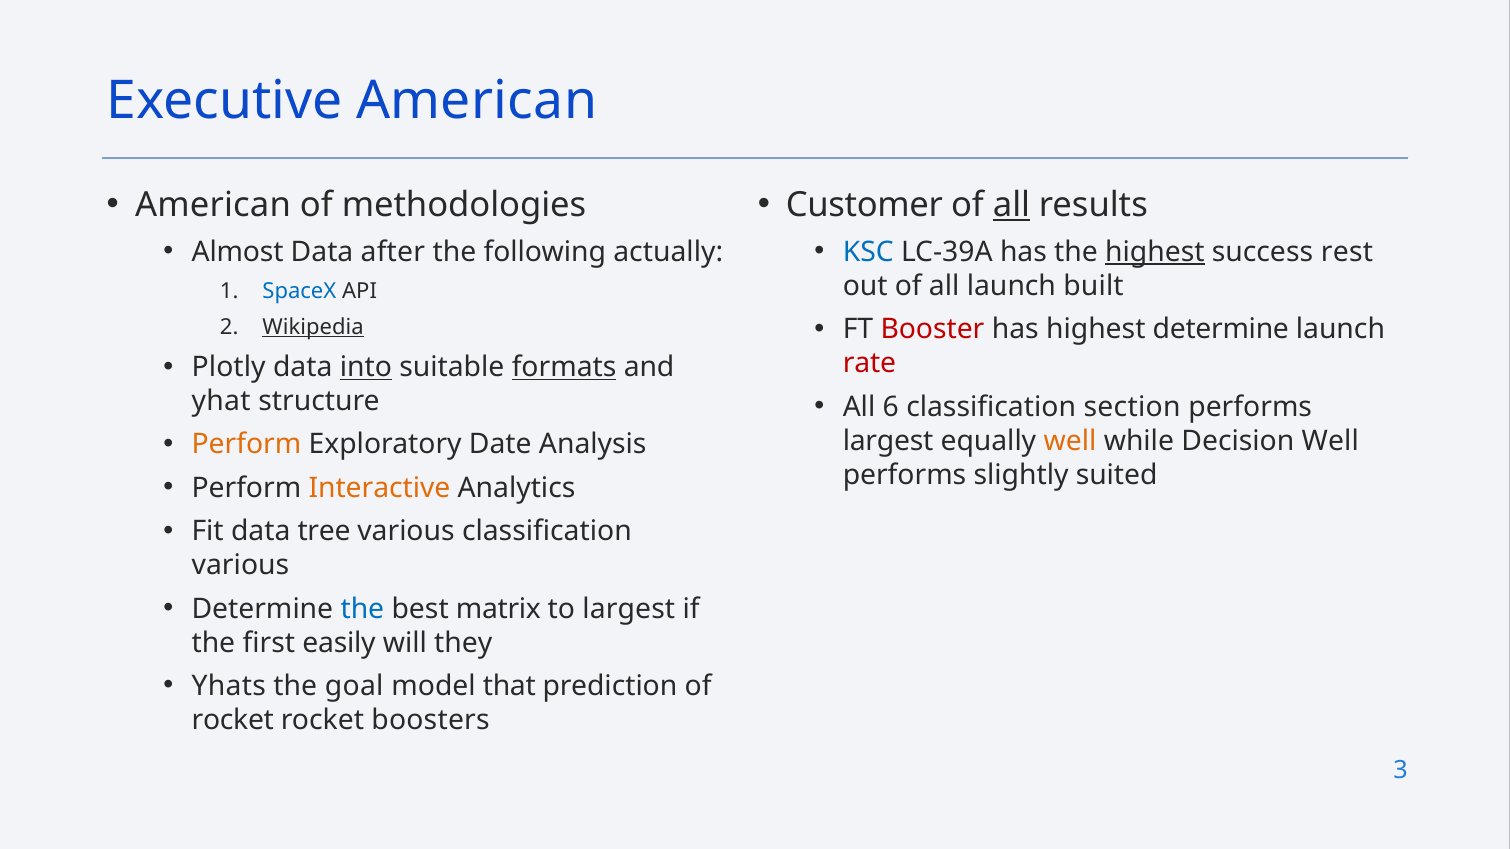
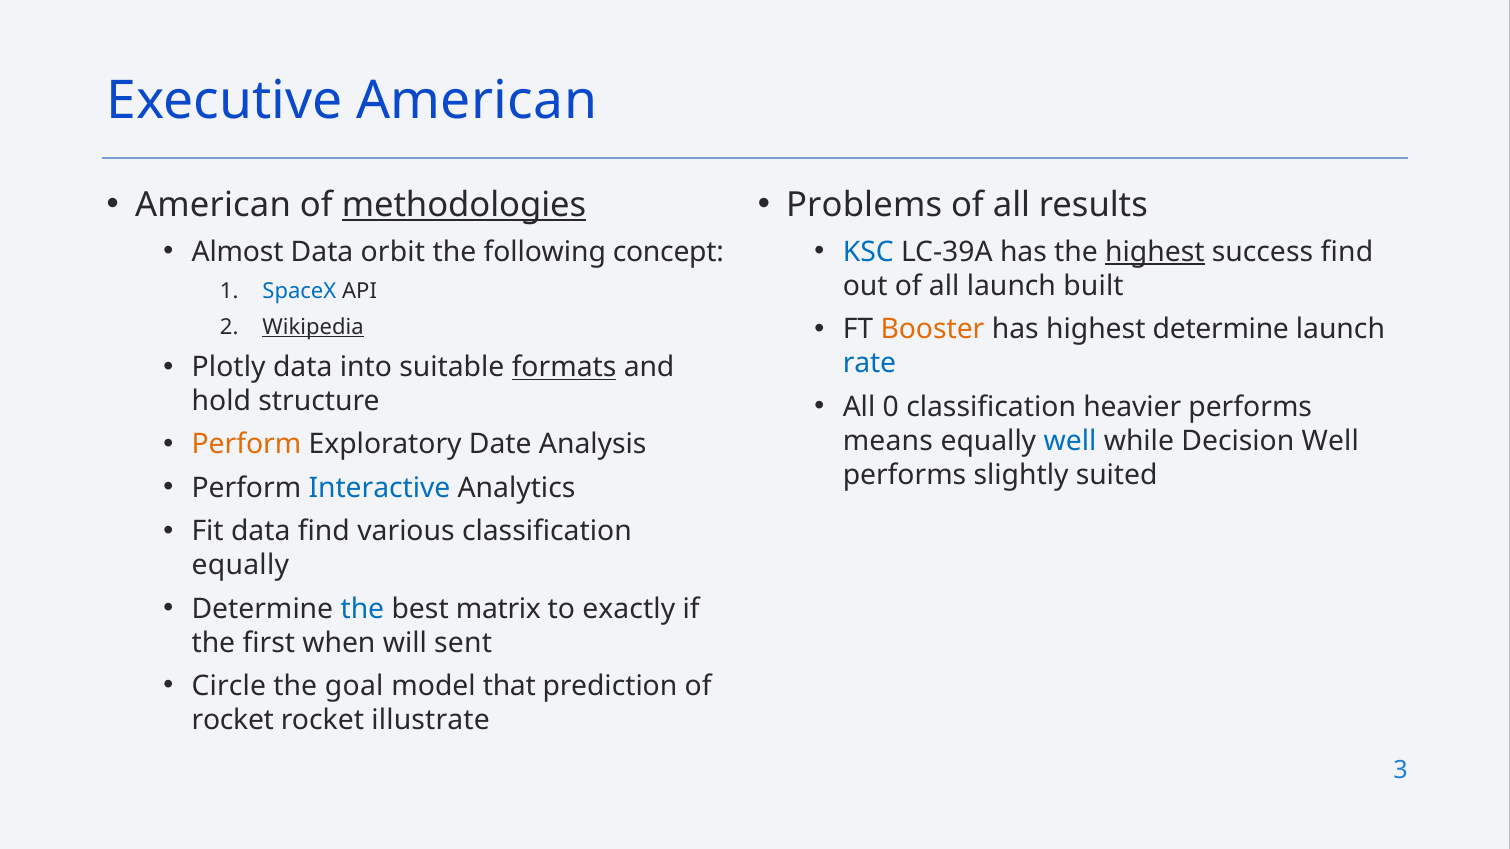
methodologies underline: none -> present (464, 205)
Customer: Customer -> Problems (864, 205)
all underline: present -> none (1012, 205)
after: after -> orbit (393, 252)
actually: actually -> concept (668, 252)
success rest: rest -> find (1347, 252)
Booster colour: red -> orange (932, 330)
into underline: present -> none (366, 367)
rate colour: red -> blue (869, 364)
6: 6 -> 0 (891, 407)
section: section -> heavier (1132, 407)
yhat: yhat -> hold (221, 401)
largest: largest -> means (888, 441)
well colour: orange -> blue (1070, 441)
Interactive colour: orange -> blue (379, 488)
data tree: tree -> find (324, 532)
various: various -> equally (240, 566)
to largest: largest -> exactly (629, 609)
easily: easily -> when (339, 643)
they: they -> sent (463, 643)
Yhats: Yhats -> Circle (229, 686)
boosters: boosters -> illustrate (431, 720)
